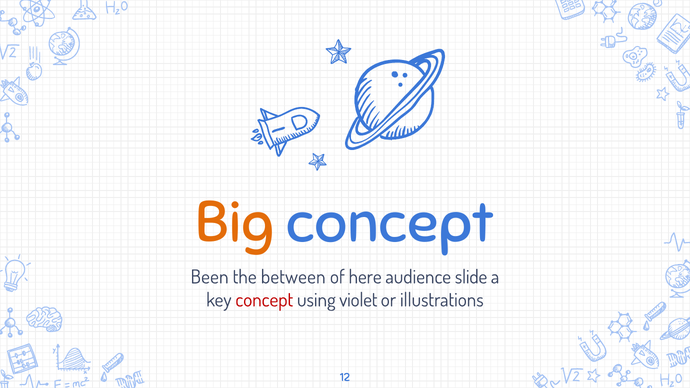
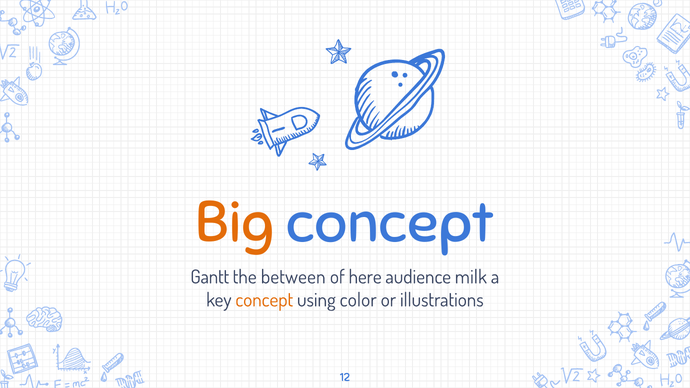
Been: Been -> Gantt (210, 277)
slide: slide -> milk (471, 277)
concept colour: red -> orange (264, 300)
violet: violet -> color (358, 300)
